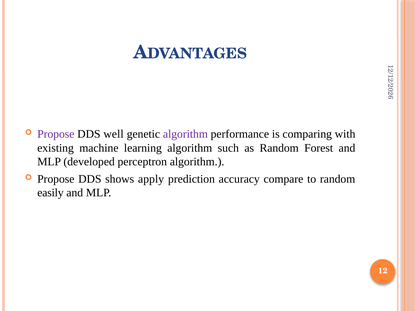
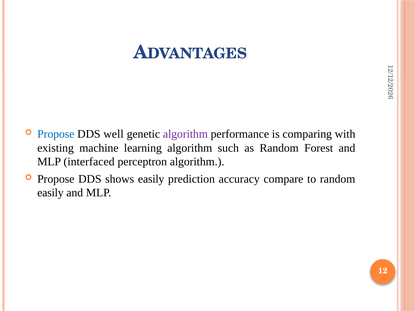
Propose colour: purple -> blue (56, 134)
developed: developed -> interfaced (89, 162)
shows apply: apply -> easily (151, 179)
